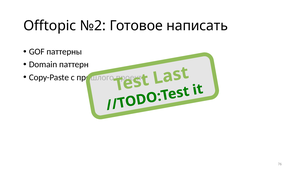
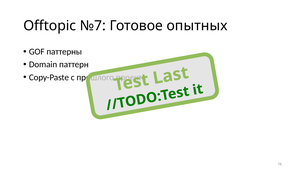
№2: №2 -> №7 (93, 26)
написать: написать -> опытных (197, 26)
